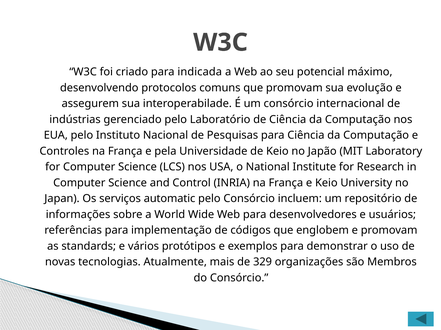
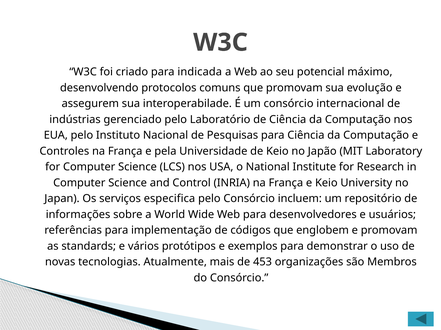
automatic: automatic -> especifica (169, 199)
329: 329 -> 453 (263, 263)
